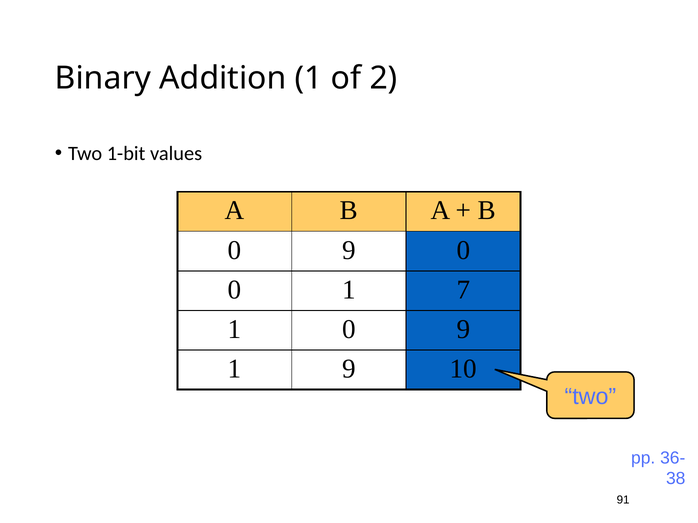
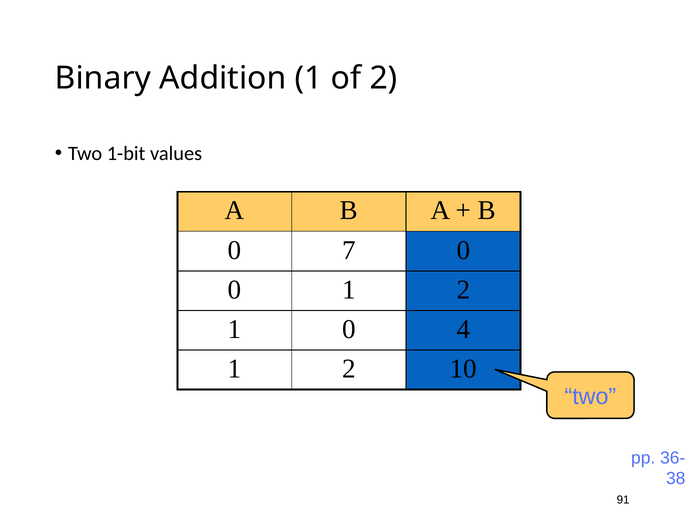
9: 9 -> 7 (349, 250)
0 1 7: 7 -> 2 (463, 290)
1 0 9: 9 -> 4 (463, 329)
9: 9 -> 2 (349, 369)
